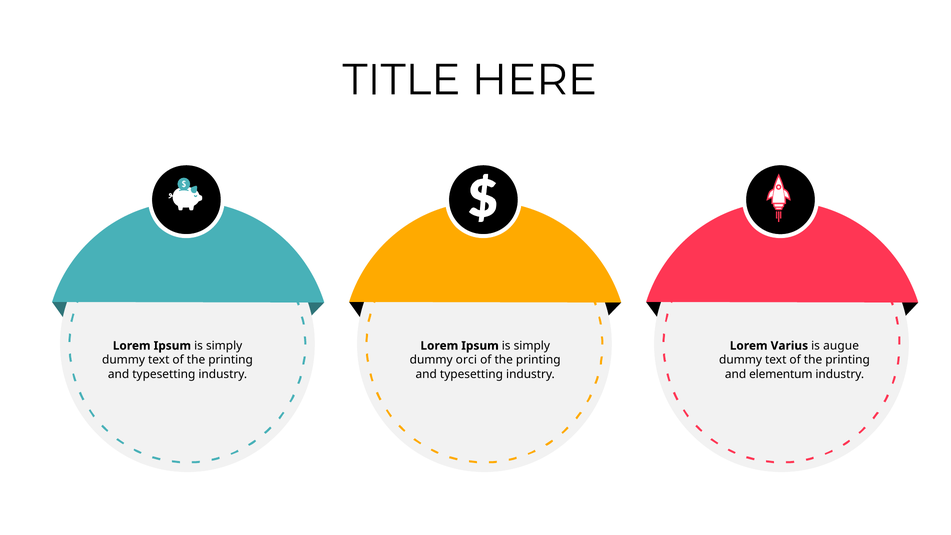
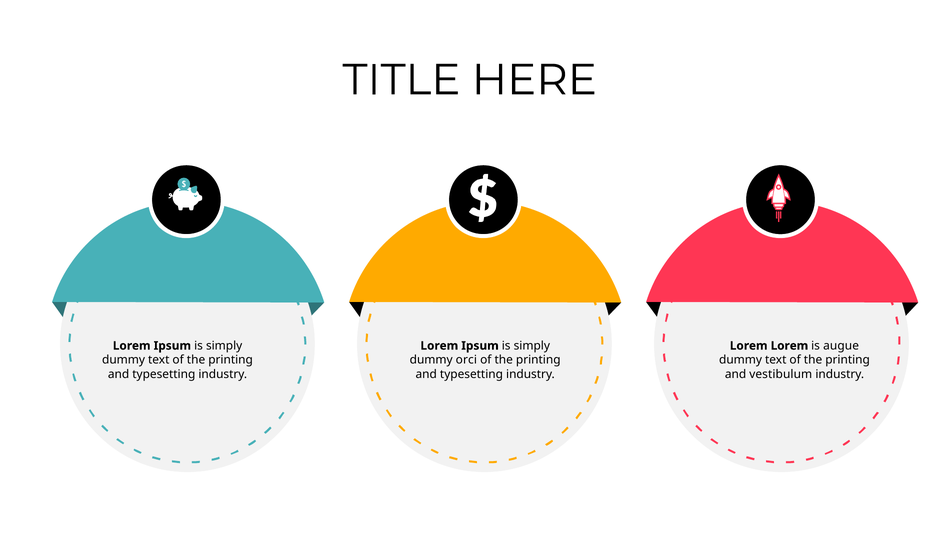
Lorem Varius: Varius -> Lorem (789, 346)
elementum: elementum -> vestibulum (781, 374)
